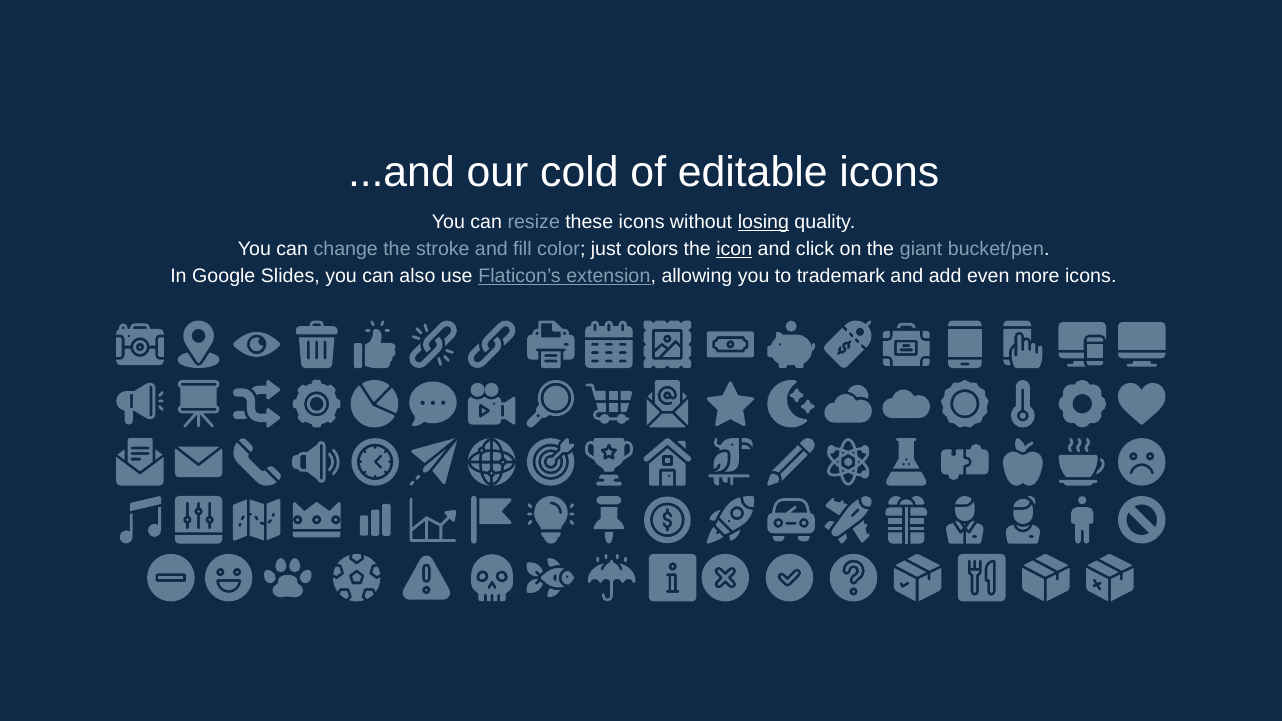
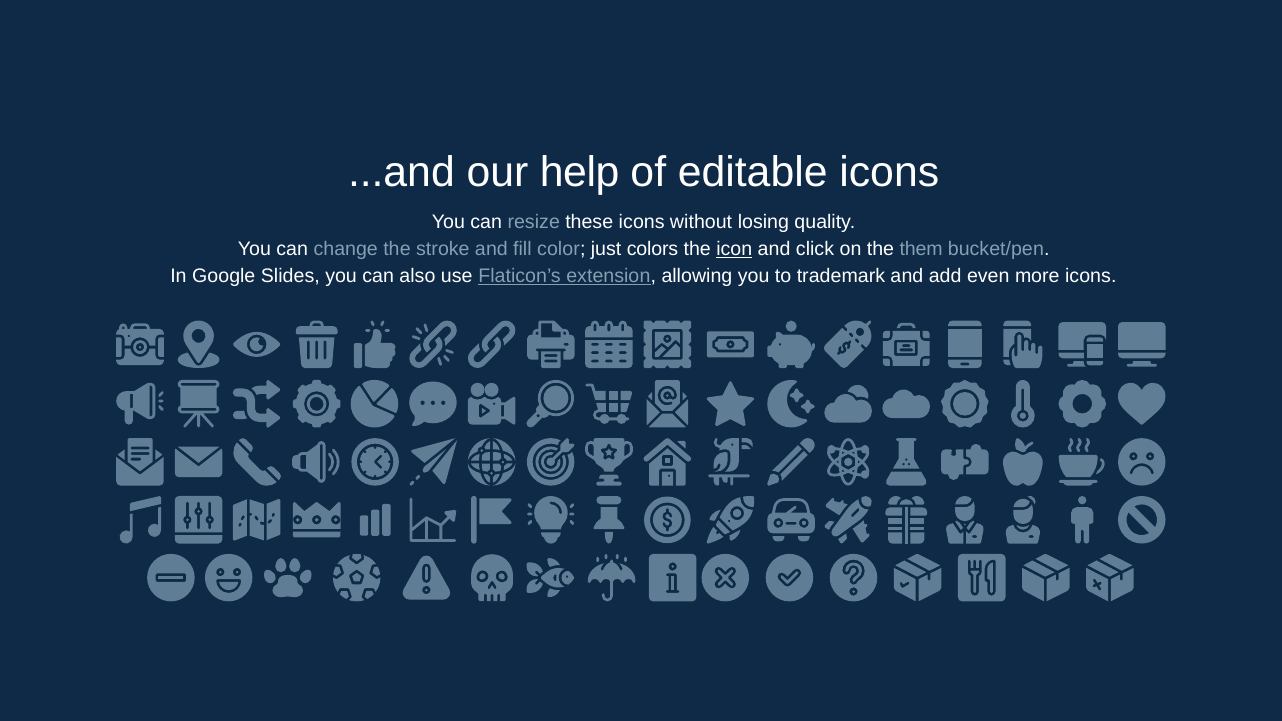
cold: cold -> help (580, 172)
losing underline: present -> none (763, 222)
giant: giant -> them (921, 249)
